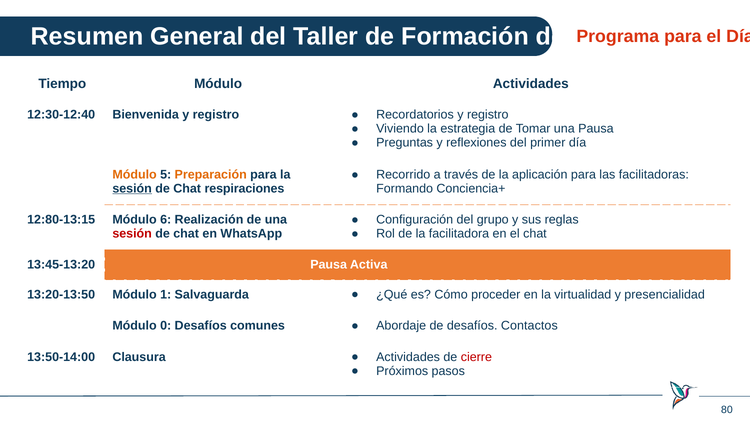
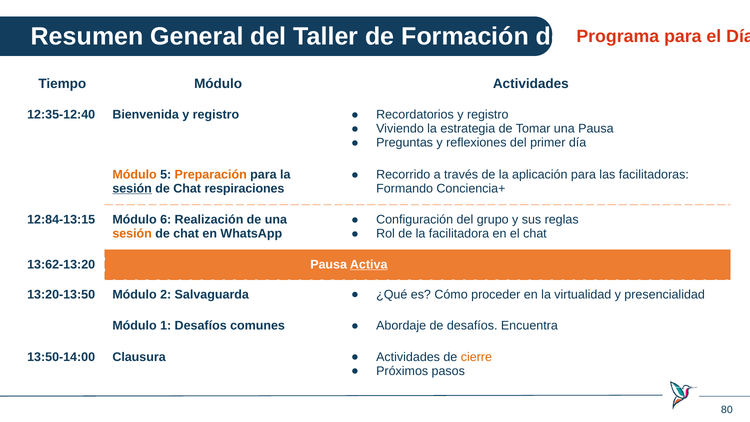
12:30-12:40: 12:30-12:40 -> 12:35-12:40 (61, 114)
12:80-13:15: 12:80-13:15 -> 12:84-13:15 (61, 219)
sesión colour: red -> orange (132, 233)
13:45-13:20: 13:45-13:20 -> 13:62-13:20 (61, 264)
Activa underline: none -> present (369, 264)
Módulo 1: 1 -> 2 (166, 294)
0: 0 -> 1 (166, 326)
Contactos: Contactos -> Encuentra (529, 326)
cierre colour: red -> orange (476, 357)
